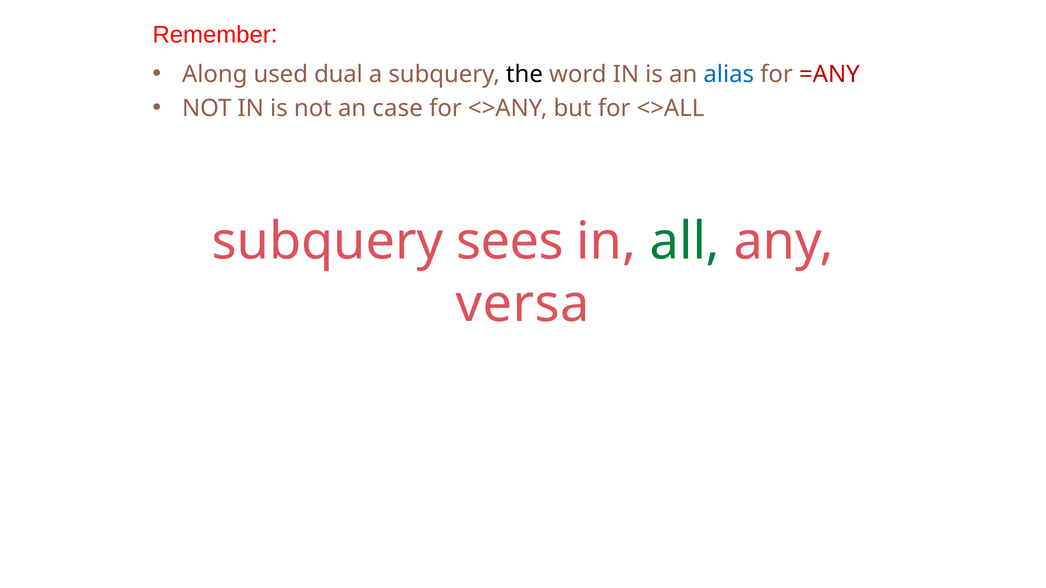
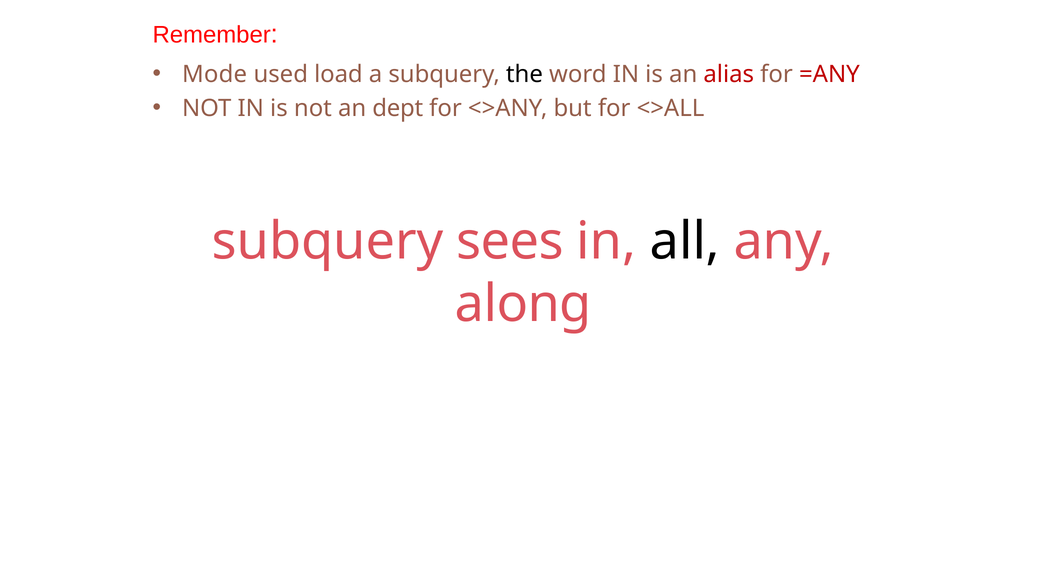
Along: Along -> Mode (215, 74)
dual: dual -> load (338, 74)
alias colour: blue -> red (729, 74)
case: case -> dept (398, 108)
all colour: green -> black (685, 242)
versa: versa -> along (523, 304)
